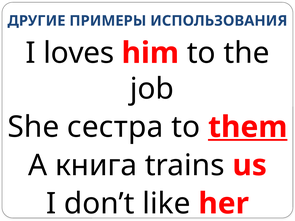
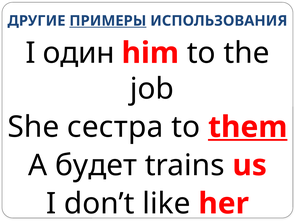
ПРИМЕРЫ underline: none -> present (108, 21)
loves: loves -> один (79, 53)
книга: книга -> будет (96, 166)
